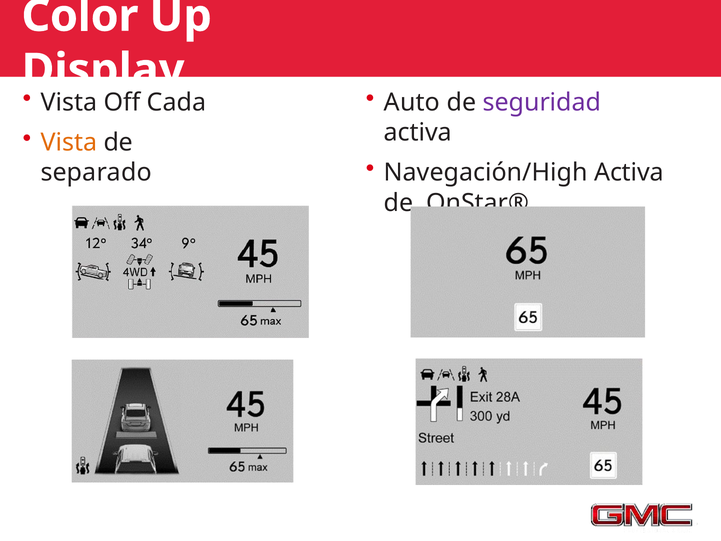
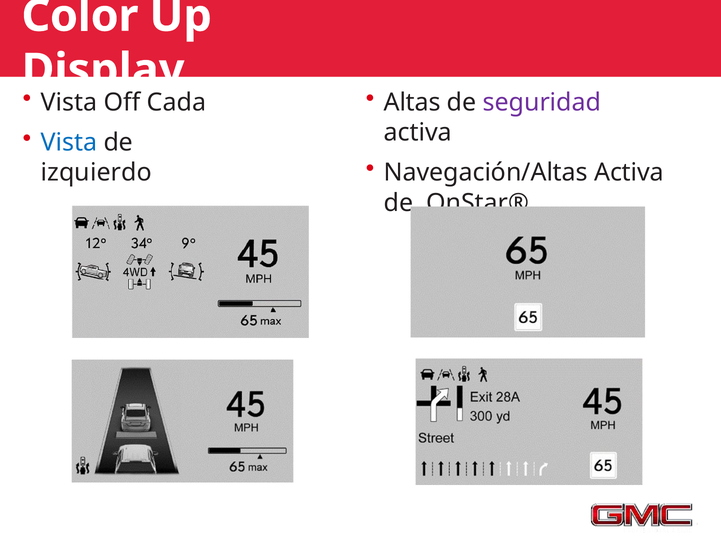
Auto: Auto -> Altas (412, 103)
Vista colour: orange -> blue (69, 143)
Navegación/High: Navegación/High -> Navegación/Altas (486, 173)
separado: separado -> izquierdo (96, 173)
